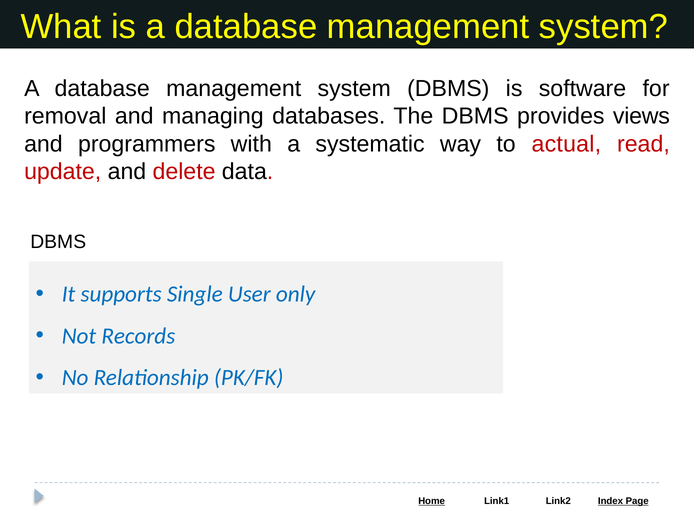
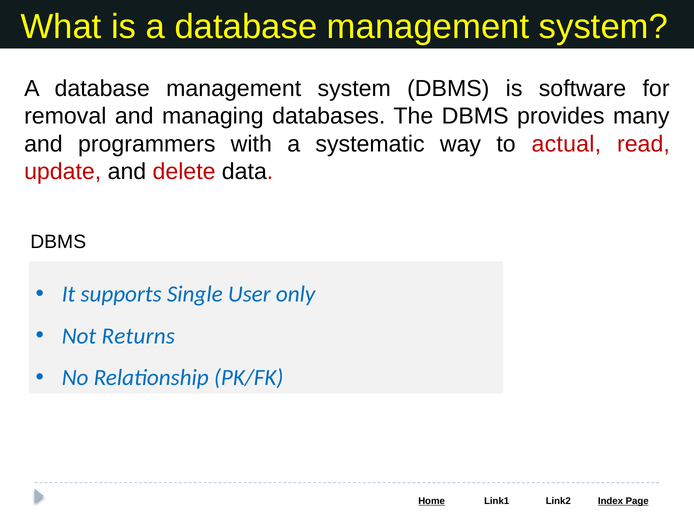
views: views -> many (641, 116)
Records: Records -> Returns (138, 336)
